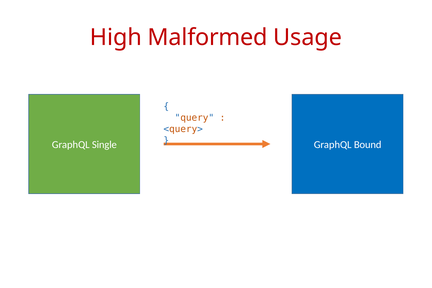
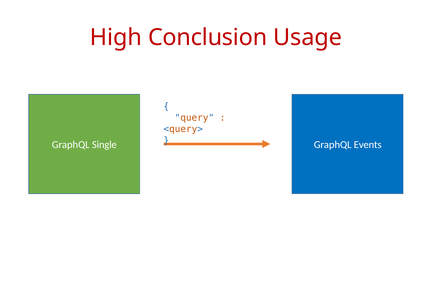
Malformed: Malformed -> Conclusion (208, 37)
Bound: Bound -> Events (368, 145)
